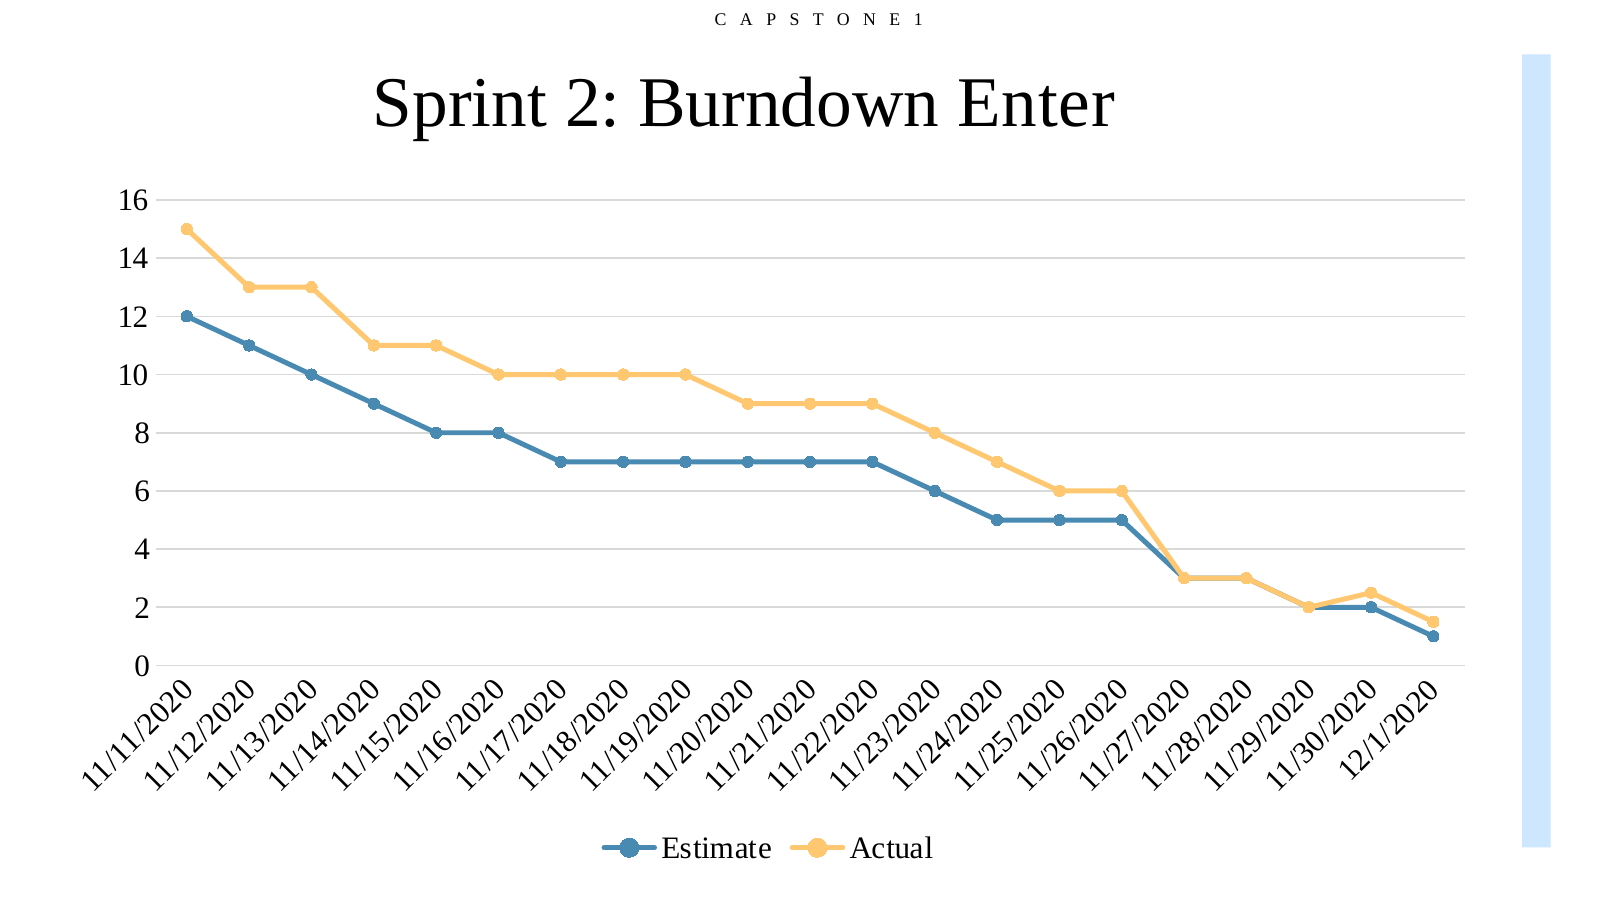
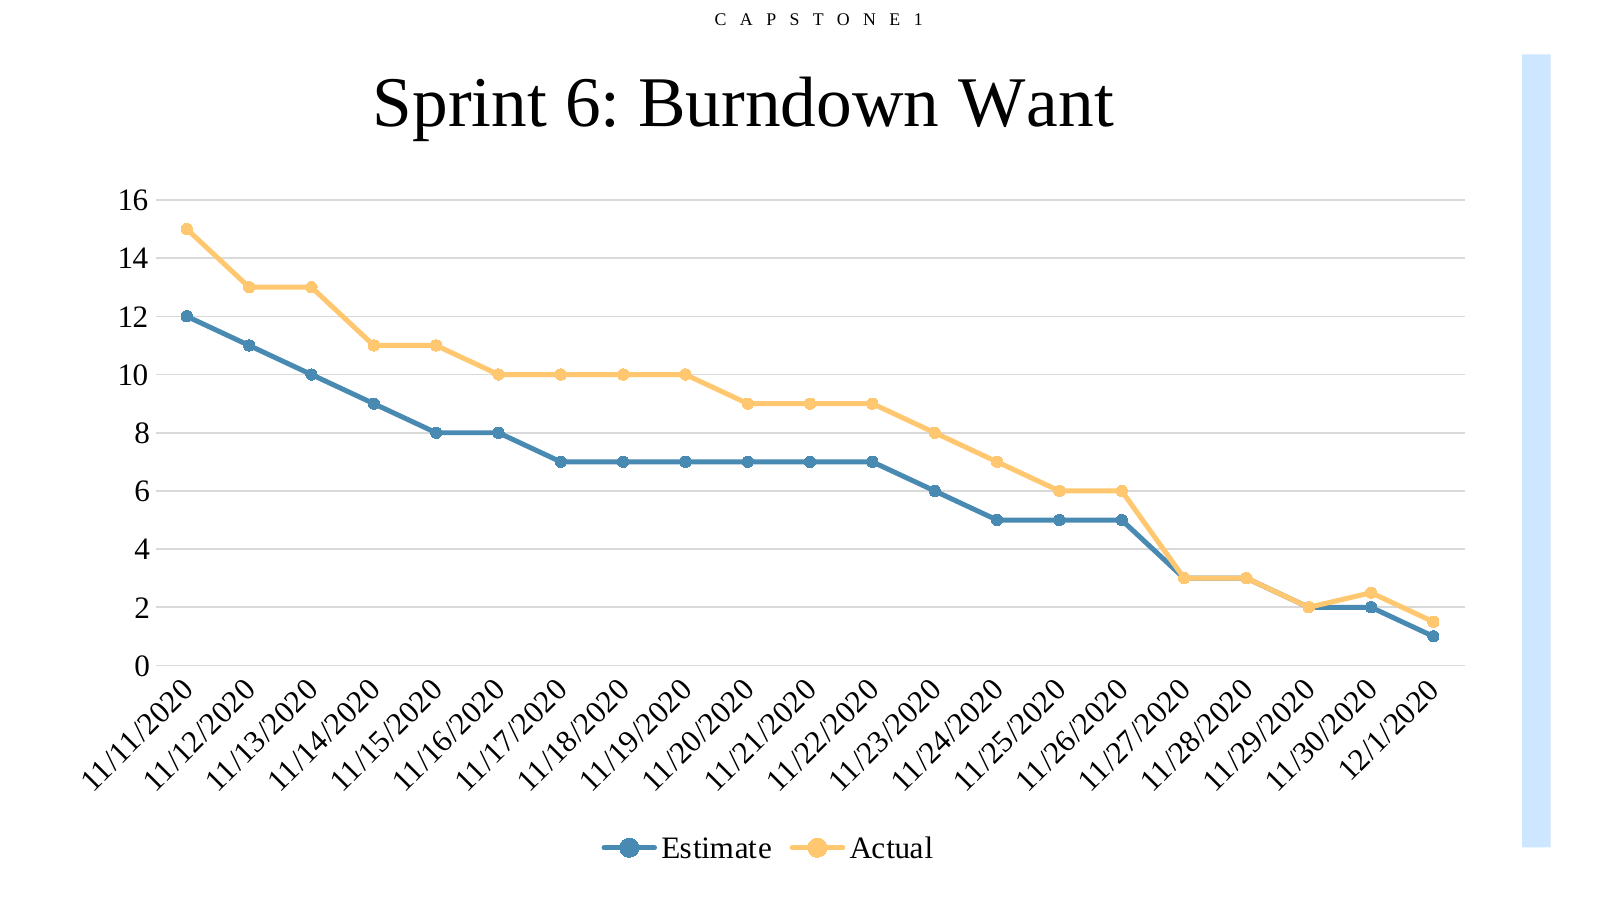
Sprint 2: 2 -> 6 (593, 103)
Enter: Enter -> Want (1036, 103)
